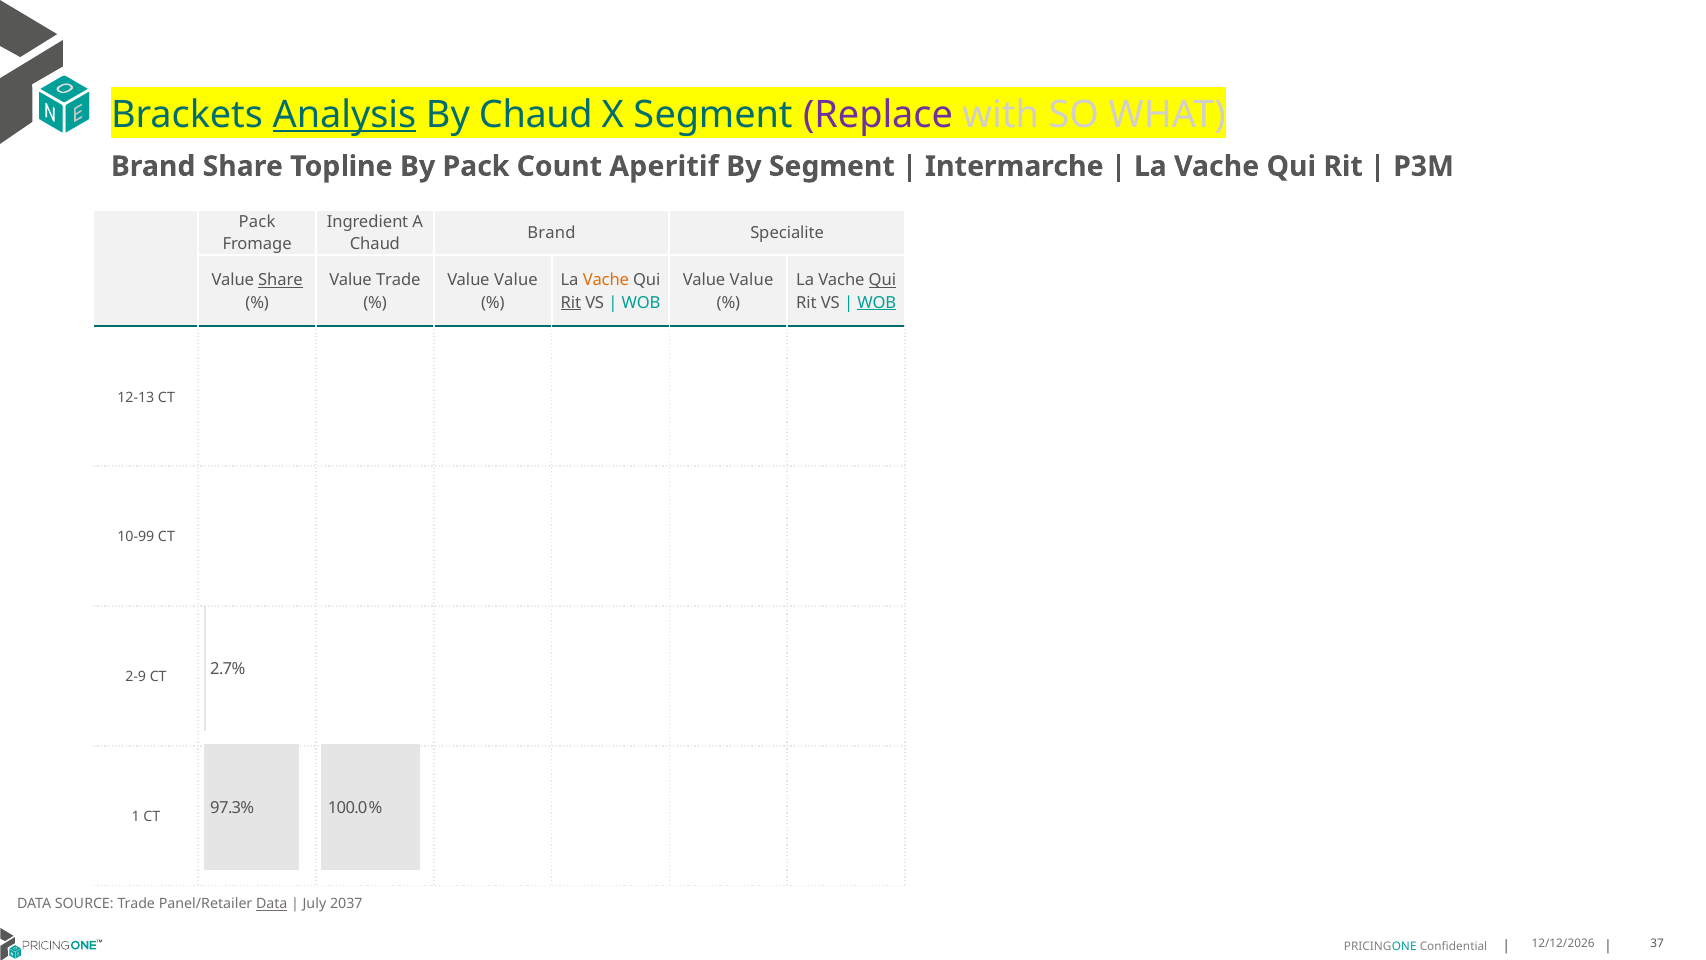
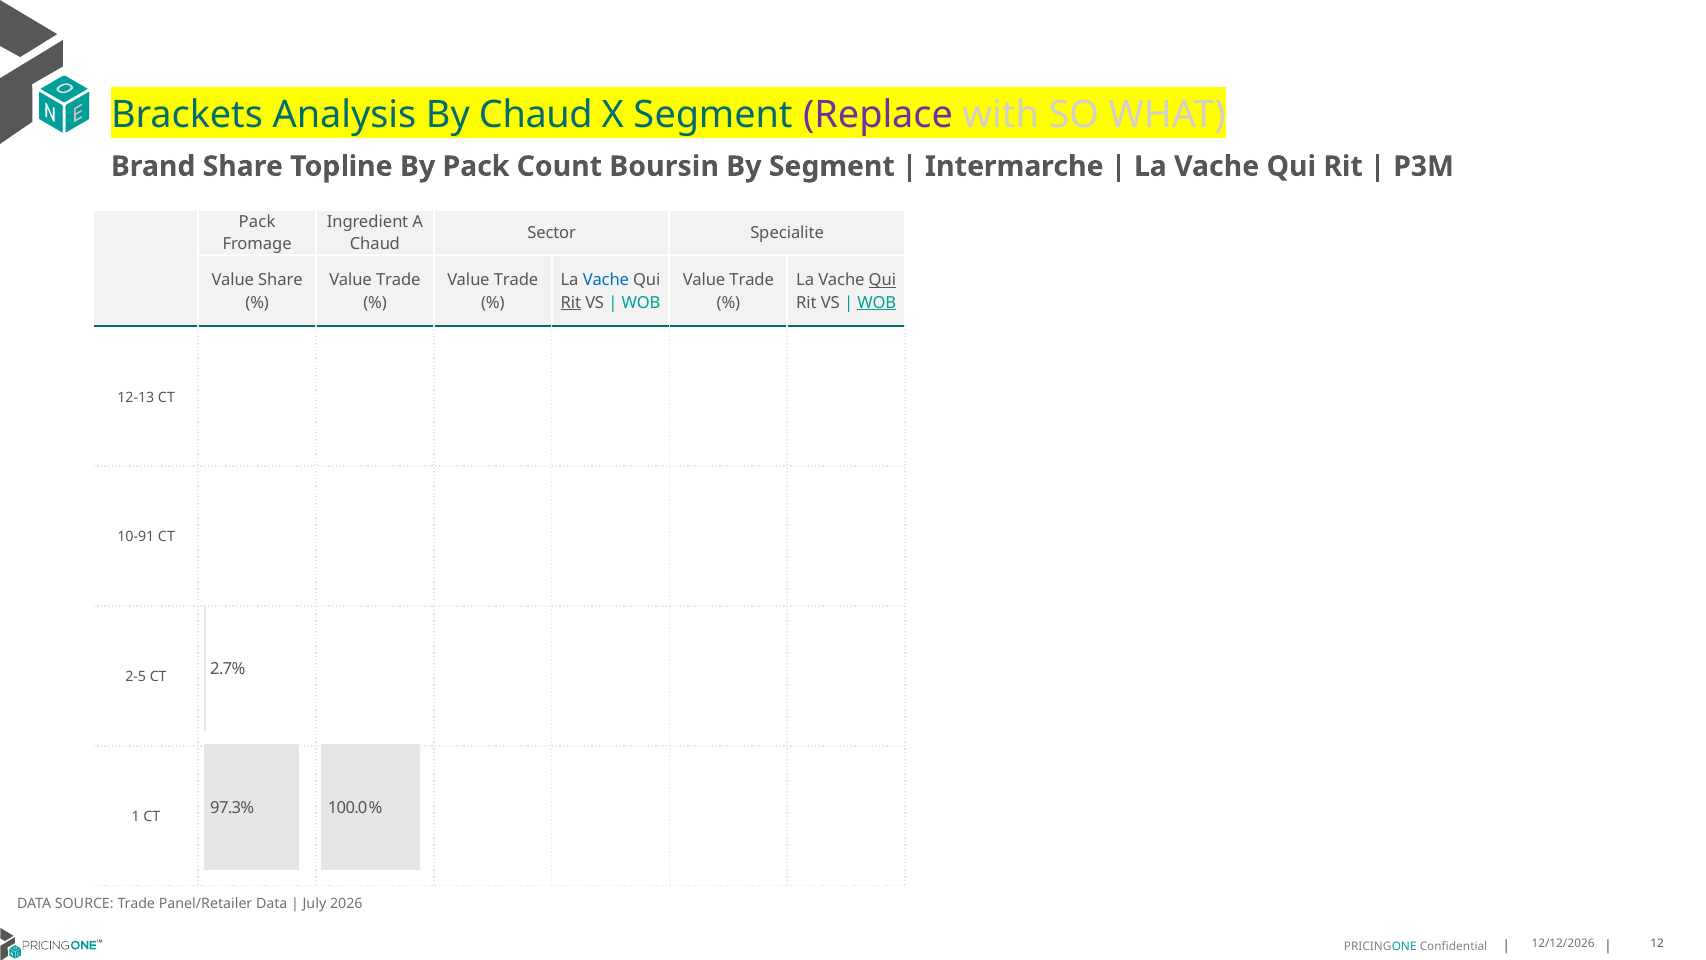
Analysis underline: present -> none (344, 115)
Aperitif: Aperitif -> Boursin (664, 166)
Brand: Brand -> Sector (552, 233)
Share underline: present -> none (280, 280)
Value: Value -> Trade (516, 280)
Vache colour: orange -> blue (606, 280)
Value: Value -> Trade (752, 280)
10-99: 10-99 -> 10-91 (136, 537)
2-9: 2-9 -> 2-5 (136, 677)
Data underline: present -> none (272, 904)
2037: 2037 -> 2026 (346, 904)
37: 37 -> 12 (1657, 944)
